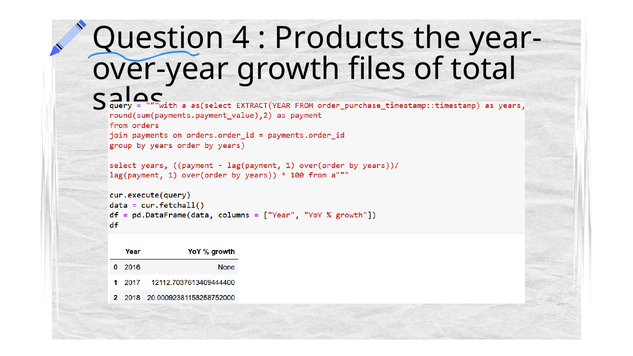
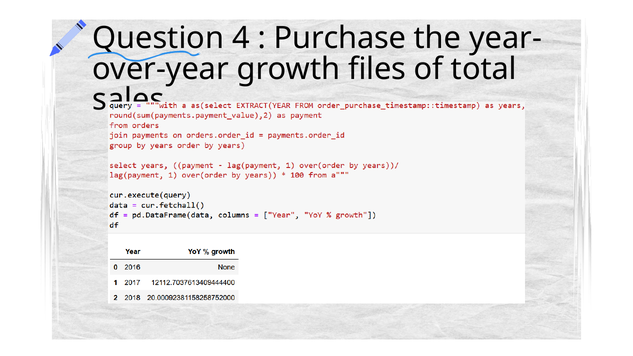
Products: Products -> Purchase (340, 38)
